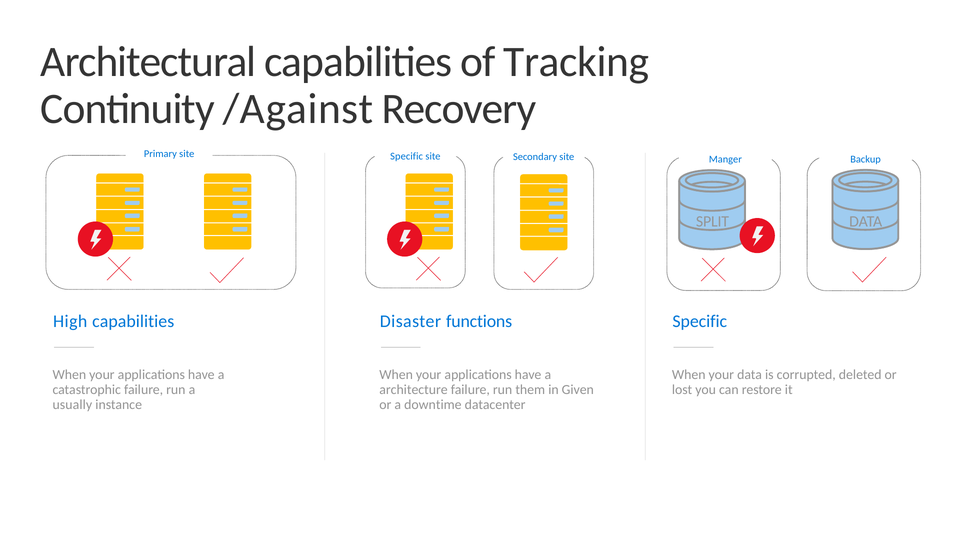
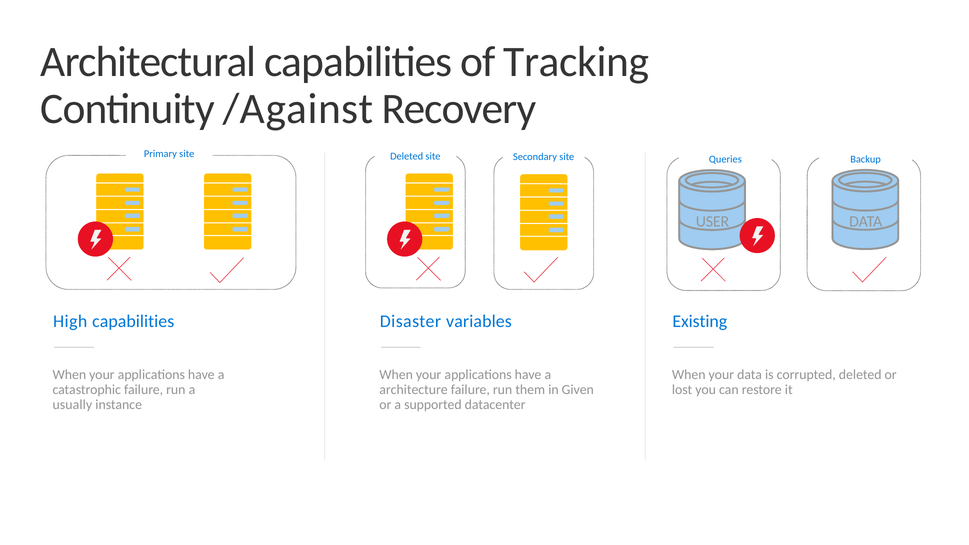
Specific: Specific -> Deleted (407, 156)
Manger: Manger -> Queries (725, 159)
SPLIT: SPLIT -> USER (712, 222)
functions: functions -> variables (479, 321)
Specific: Specific -> Existing (700, 321)
downtime: downtime -> supported (433, 405)
